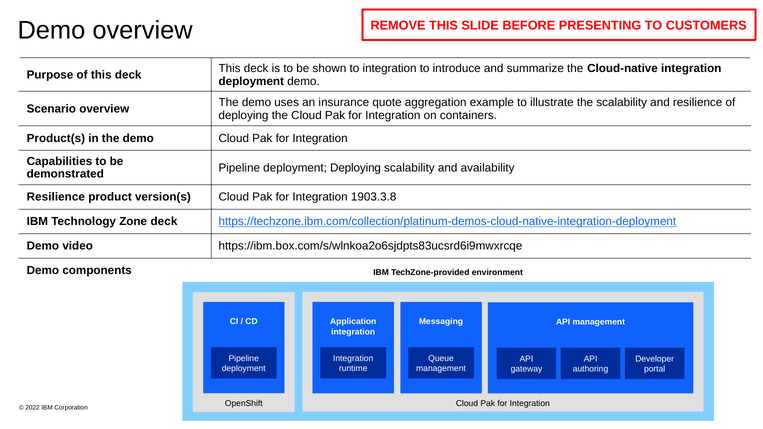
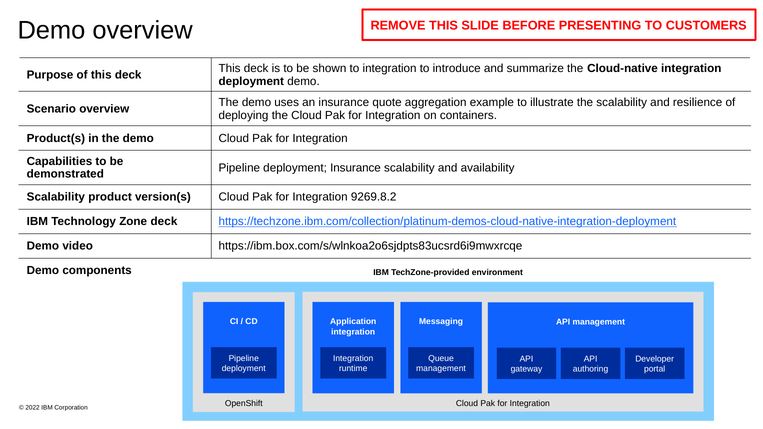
deployment Deploying: Deploying -> Insurance (355, 168)
Resilience: Resilience -> Scalability (56, 197)
1903.3.8: 1903.3.8 -> 9269.8.2 (374, 197)
